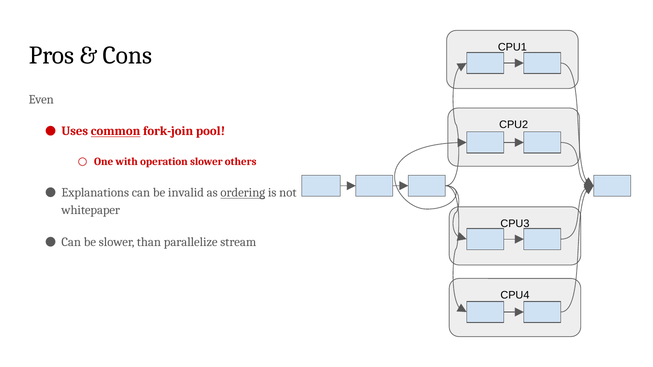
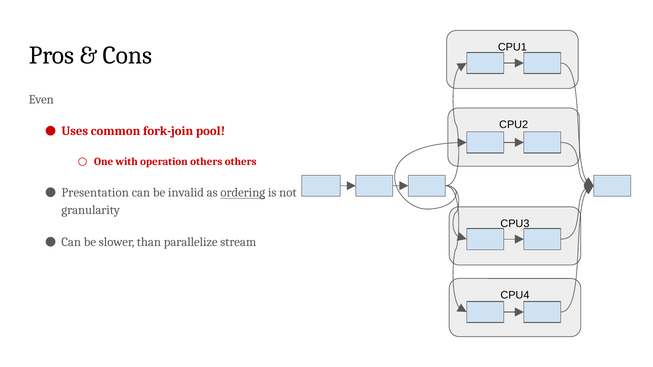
common underline: present -> none (116, 131)
operation slower: slower -> others (206, 162)
Explanations: Explanations -> Presentation (95, 193)
whitepaper: whitepaper -> granularity (91, 210)
